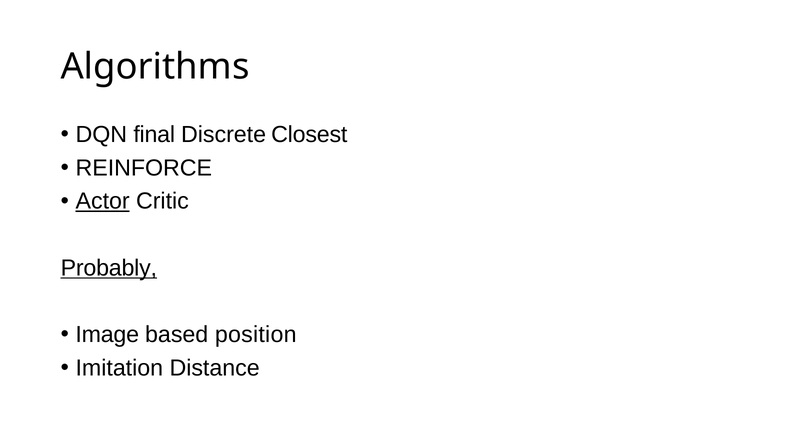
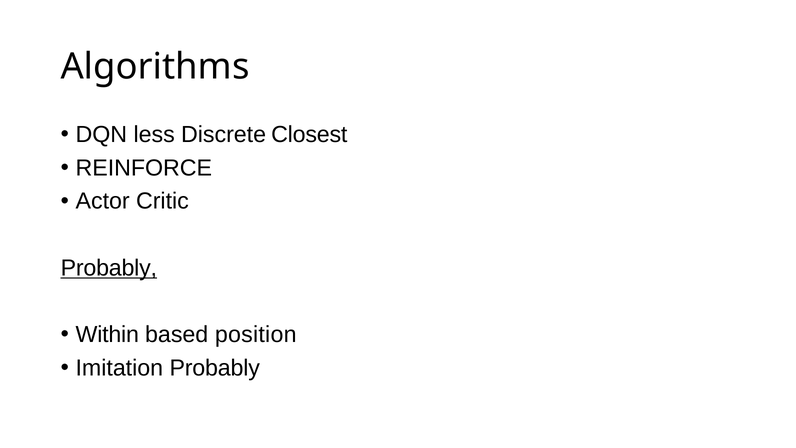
final: final -> less (154, 135)
Actor underline: present -> none (103, 201)
Image: Image -> Within (107, 334)
Imitation Distance: Distance -> Probably (215, 368)
